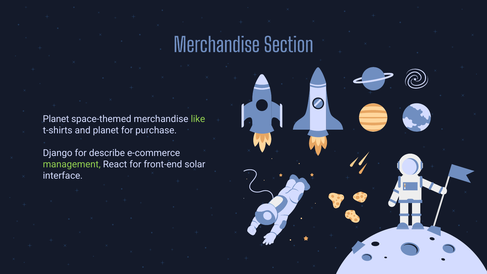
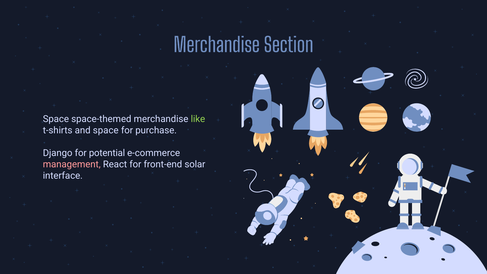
Planet: Planet -> Space (56, 119)
and planet: planet -> space (106, 130)
describe: describe -> potential (107, 153)
management colour: light green -> pink (72, 164)
